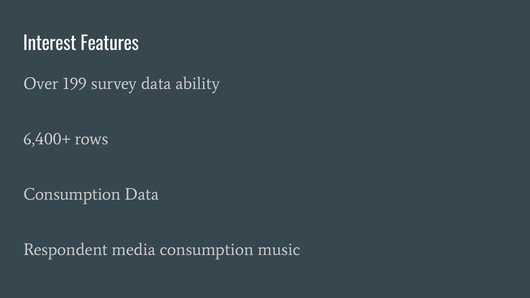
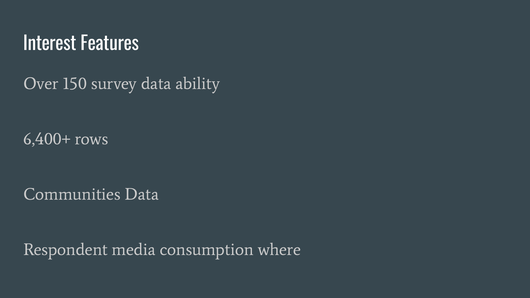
199: 199 -> 150 (75, 83)
Consumption: Consumption -> Communities (72, 194)
music: music -> where (279, 250)
